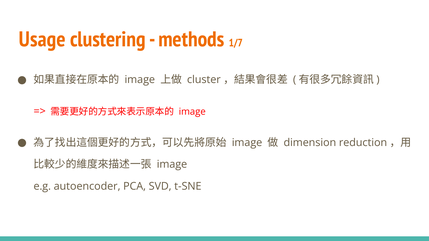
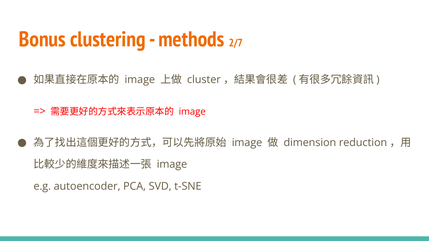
Usage: Usage -> Bonus (42, 40)
1/7: 1/7 -> 2/7 (236, 43)
